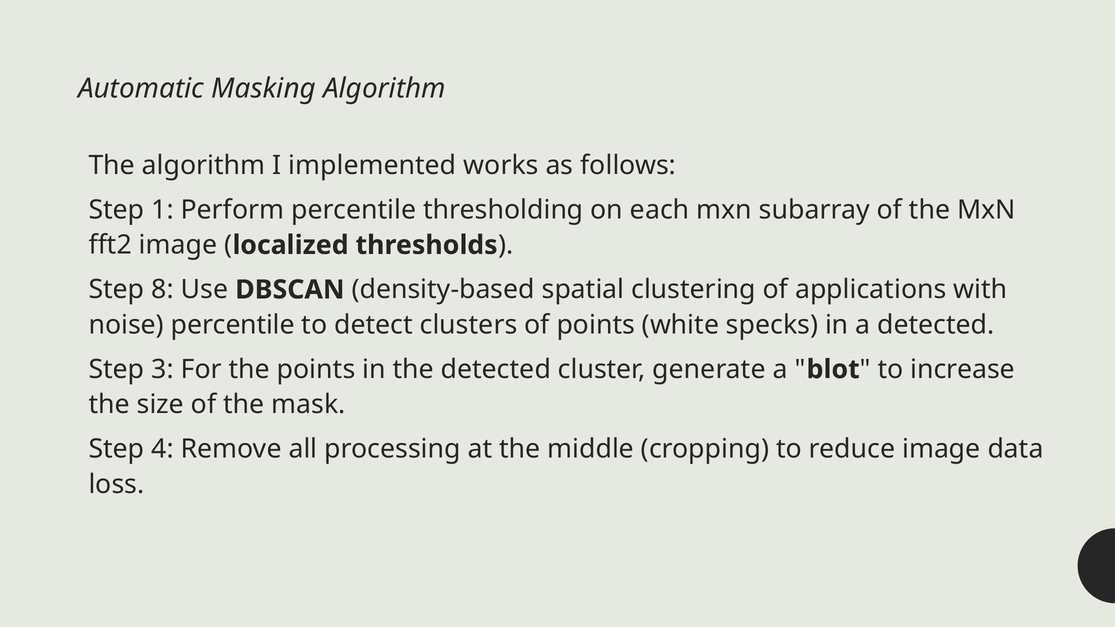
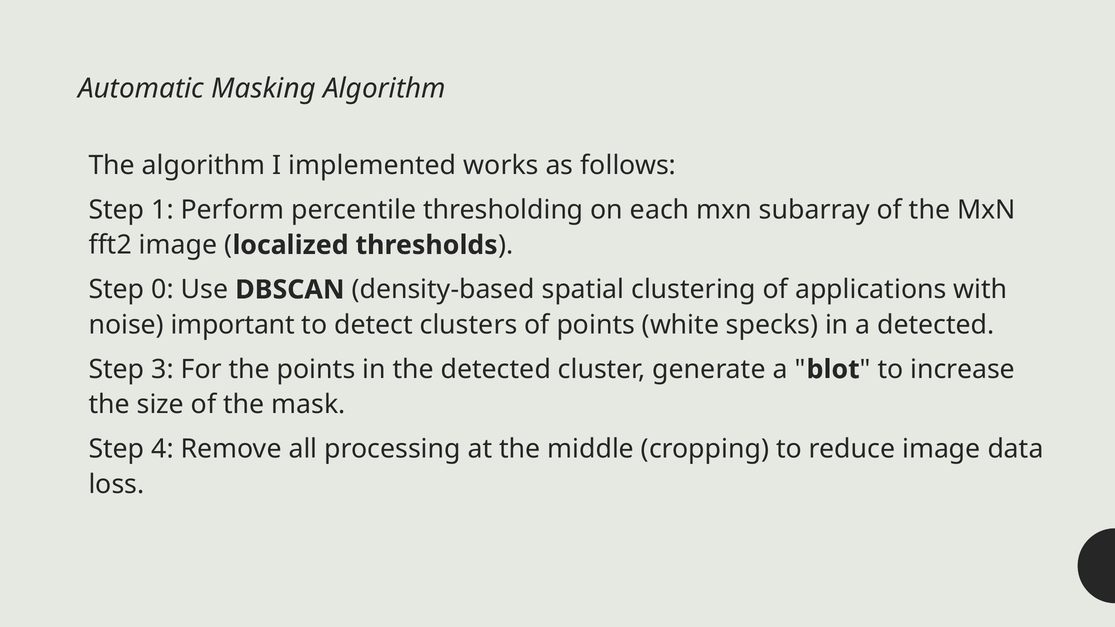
8: 8 -> 0 (163, 290)
noise percentile: percentile -> important (233, 325)
